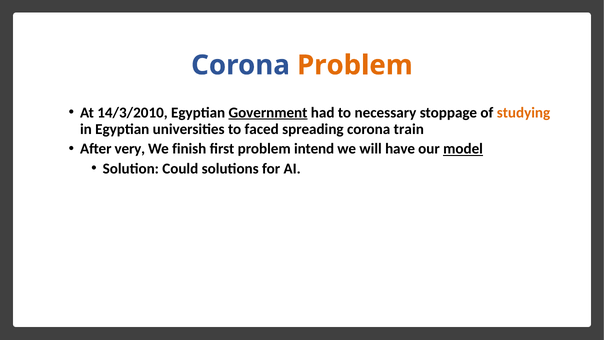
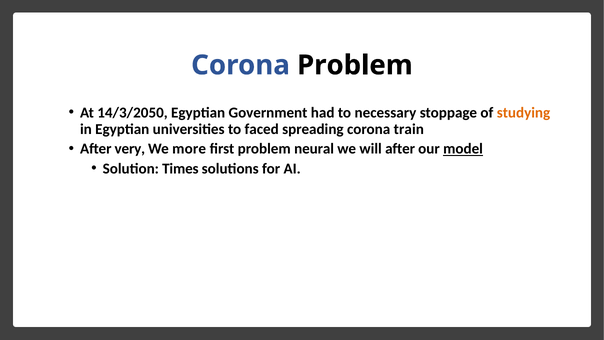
Problem colour: orange -> black (355, 65)
14/3/2010: 14/3/2010 -> 14/3/2050 (132, 112)
Government underline: present -> none (268, 112)
finish: finish -> more (189, 149)
intend: intend -> neural (314, 149)
will have: have -> after (400, 149)
Could: Could -> Times (180, 169)
